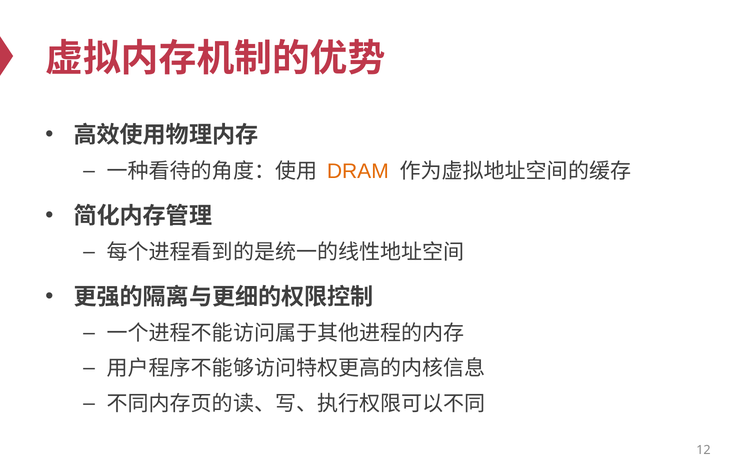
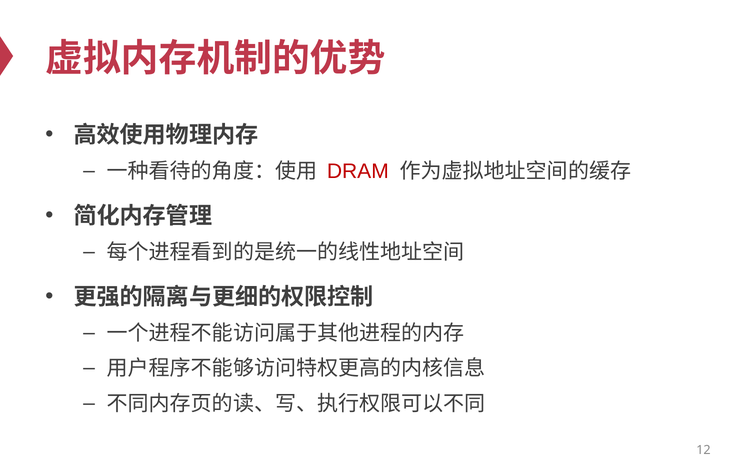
DRAM colour: orange -> red (358, 171)
